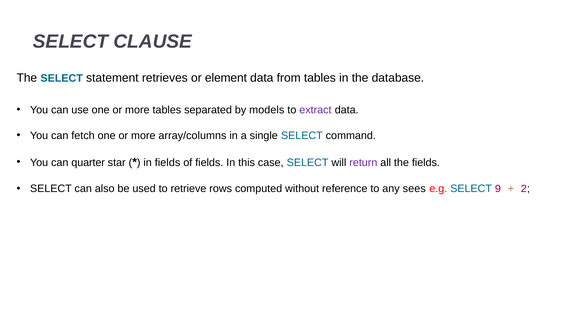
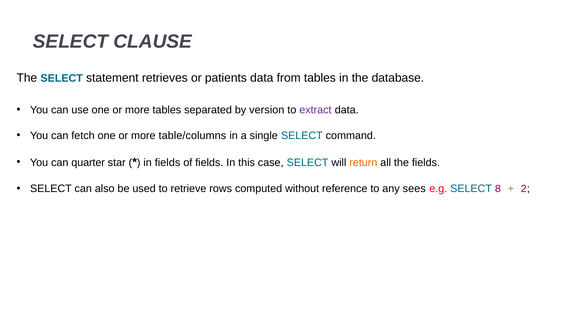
element: element -> patients (226, 78)
models: models -> version (267, 110)
array/columns: array/columns -> table/columns (192, 135)
return colour: purple -> orange (363, 162)
9: 9 -> 8 (498, 188)
